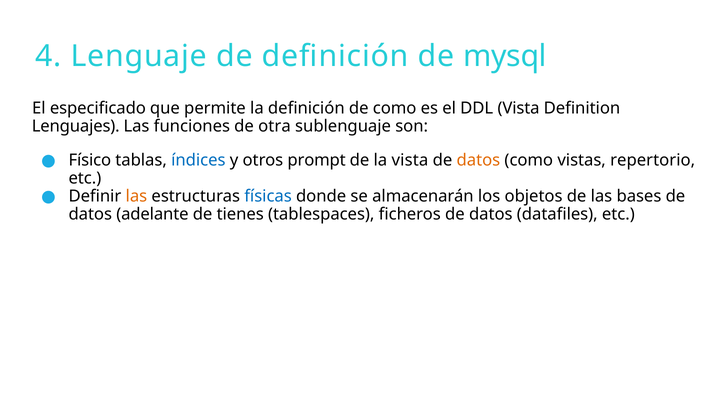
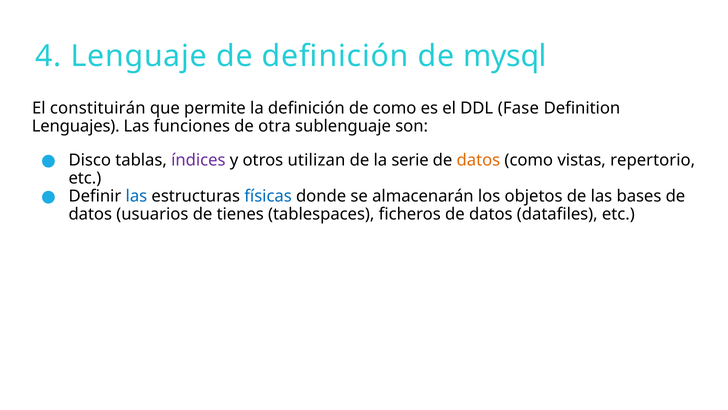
especificado: especificado -> constituirán (98, 108)
DDL Vista: Vista -> Fase (518, 108)
Físico: Físico -> Disco (90, 160)
índices colour: blue -> purple (198, 160)
prompt: prompt -> utilizan (316, 160)
la vista: vista -> serie (410, 160)
las colour: orange -> blue (136, 196)
adelante: adelante -> usuarios (152, 214)
